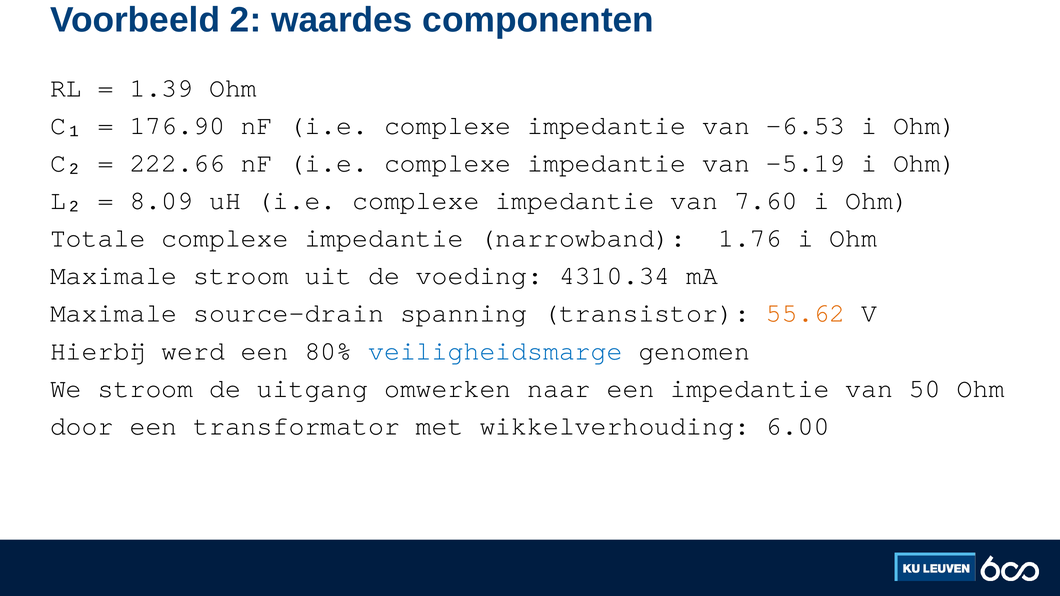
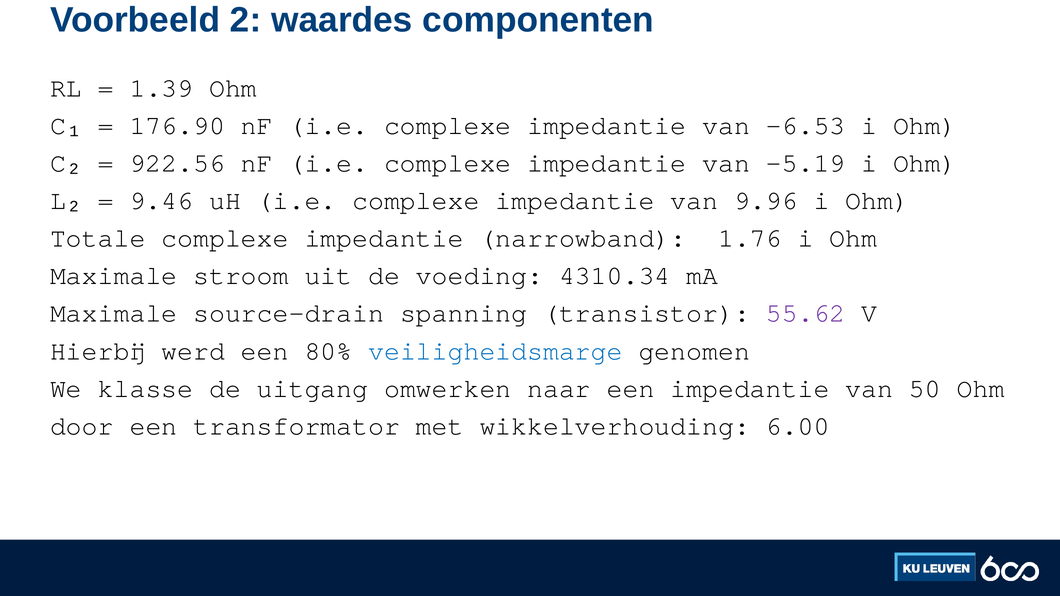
222.66: 222.66 -> 922.56 (177, 163)
8.09: 8.09 -> 9.46 (161, 201)
7.60: 7.60 -> 9.96 (766, 201)
55.62 colour: orange -> purple (806, 313)
We stroom: stroom -> klasse (146, 388)
